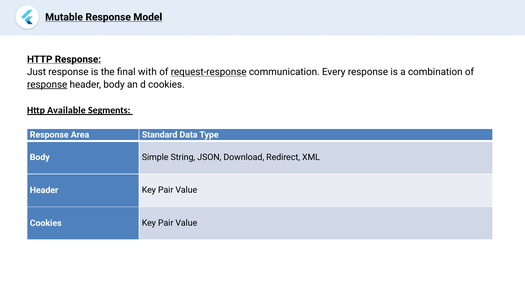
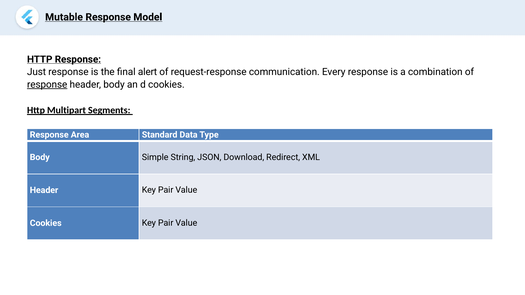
with: with -> alert (148, 72)
request-response underline: present -> none (209, 72)
Available: Available -> Multipart (67, 110)
